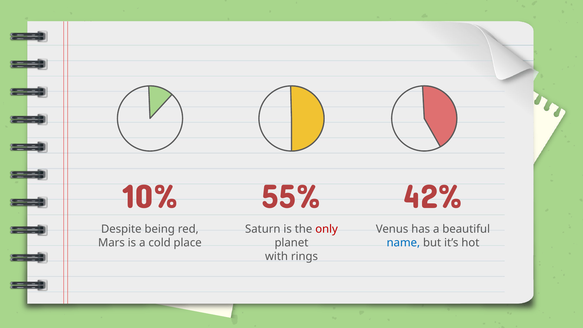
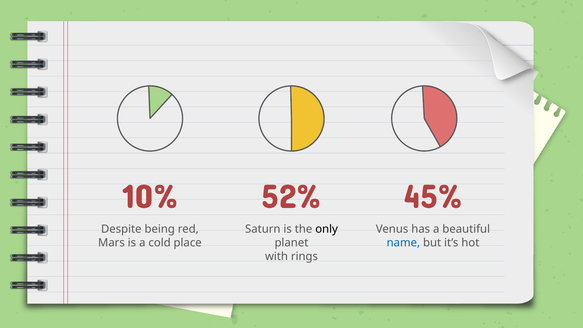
55%: 55% -> 52% (291, 197)
42%: 42% -> 45% (433, 197)
only colour: red -> black (327, 229)
